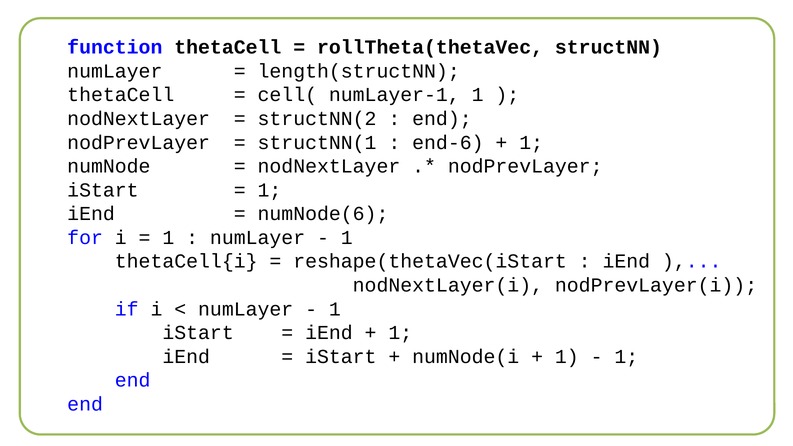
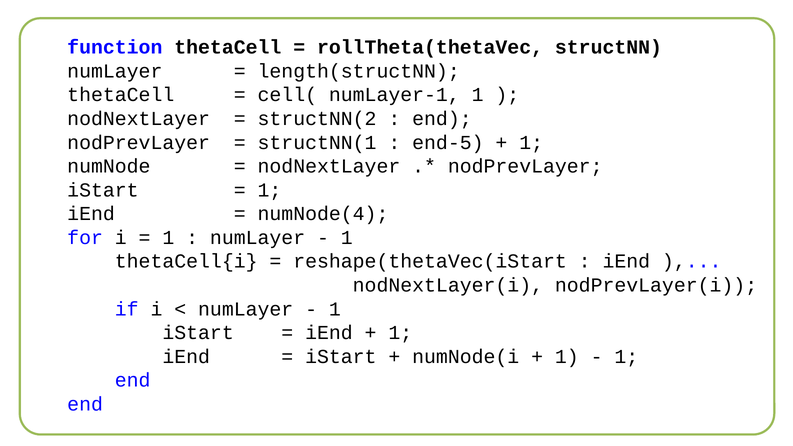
end-6: end-6 -> end-5 (448, 143)
numNode(6: numNode(6 -> numNode(4 (323, 214)
